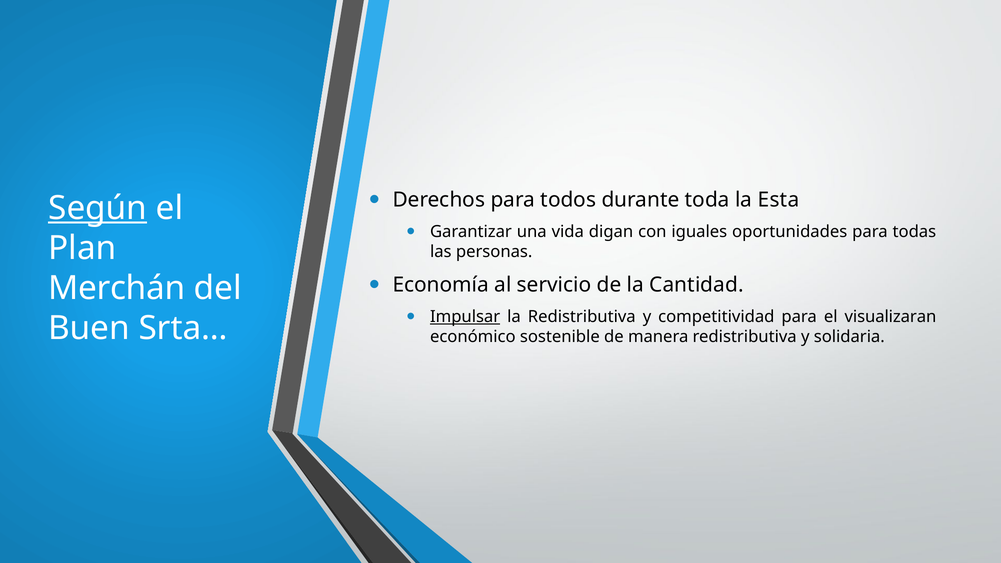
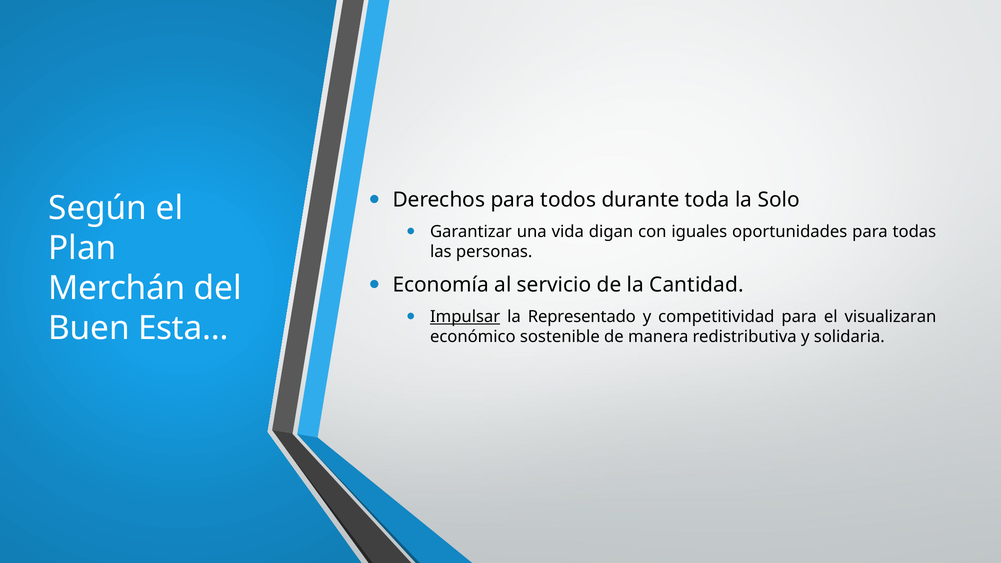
Esta: Esta -> Solo (779, 200)
Según underline: present -> none (98, 208)
la Redistributiva: Redistributiva -> Representado (582, 317)
Srta…: Srta… -> Esta… (183, 328)
